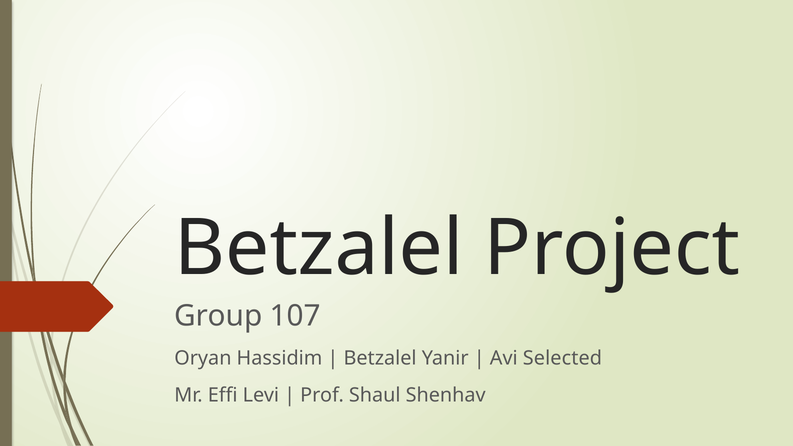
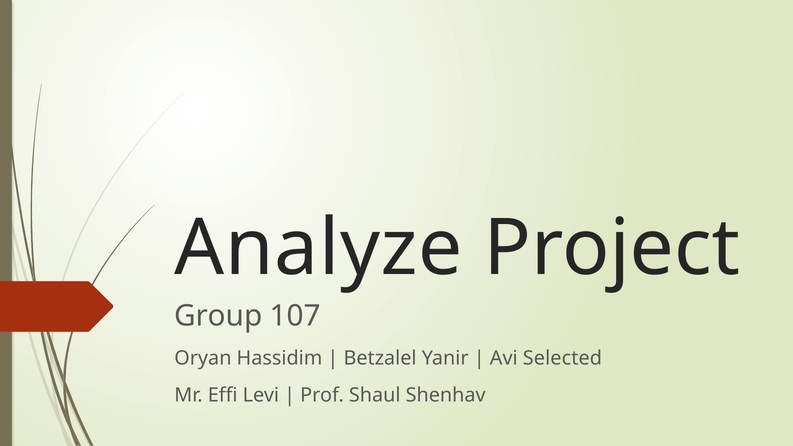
Betzalel: Betzalel -> Analyze (318, 248)
